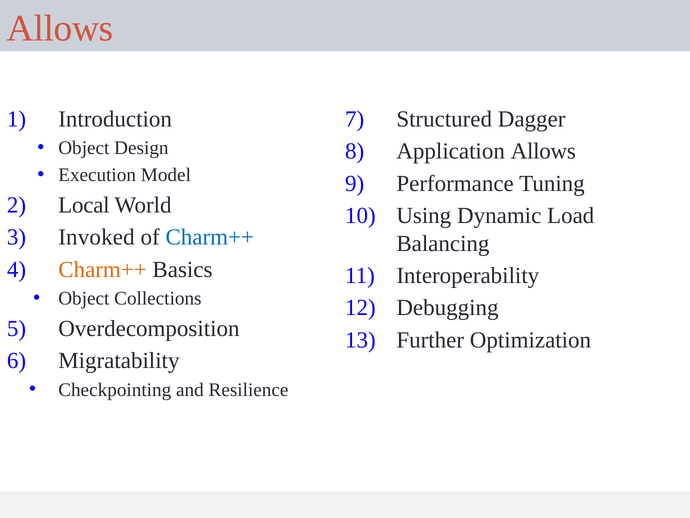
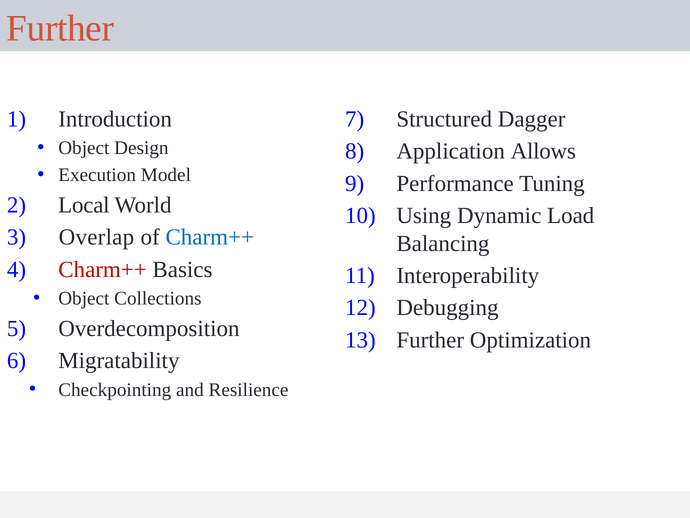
Allows: Allows -> Further (60, 28)
Invoked: Invoked -> Overlap (96, 237)
Charm++ colour: orange -> red (103, 269)
